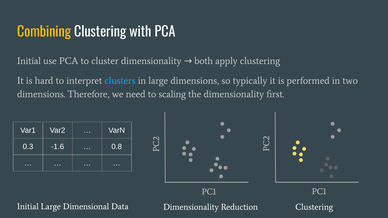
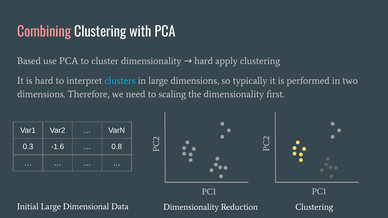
Combining colour: yellow -> pink (44, 32)
Initial: Initial -> Based (29, 61)
dimensionality both: both -> hard (204, 61)
